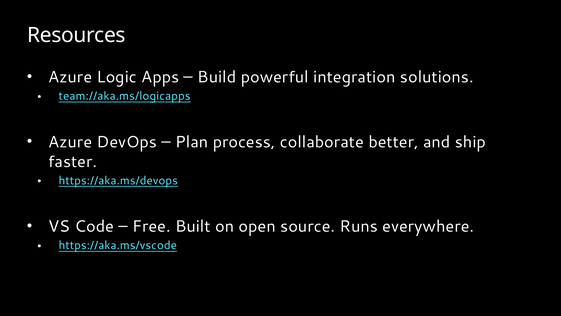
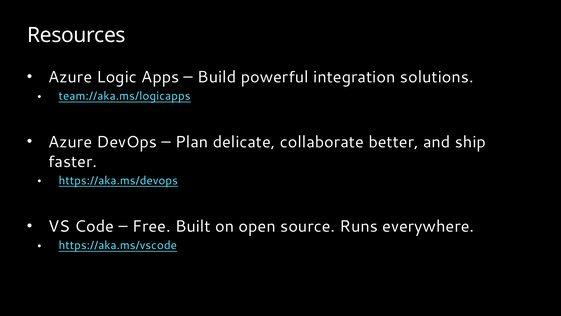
process: process -> delicate (244, 142)
